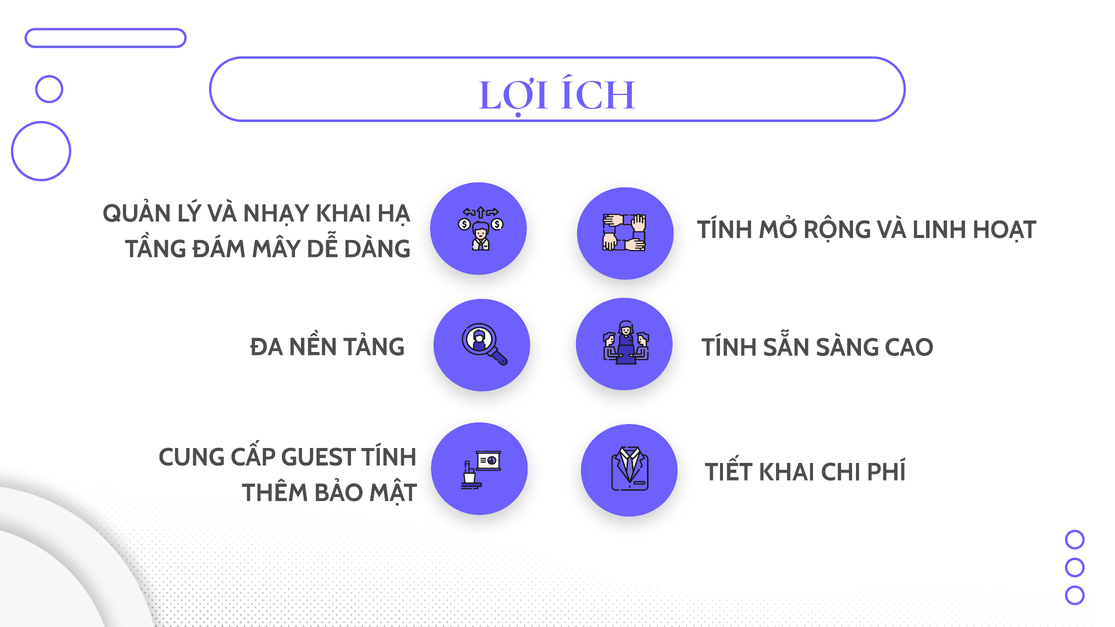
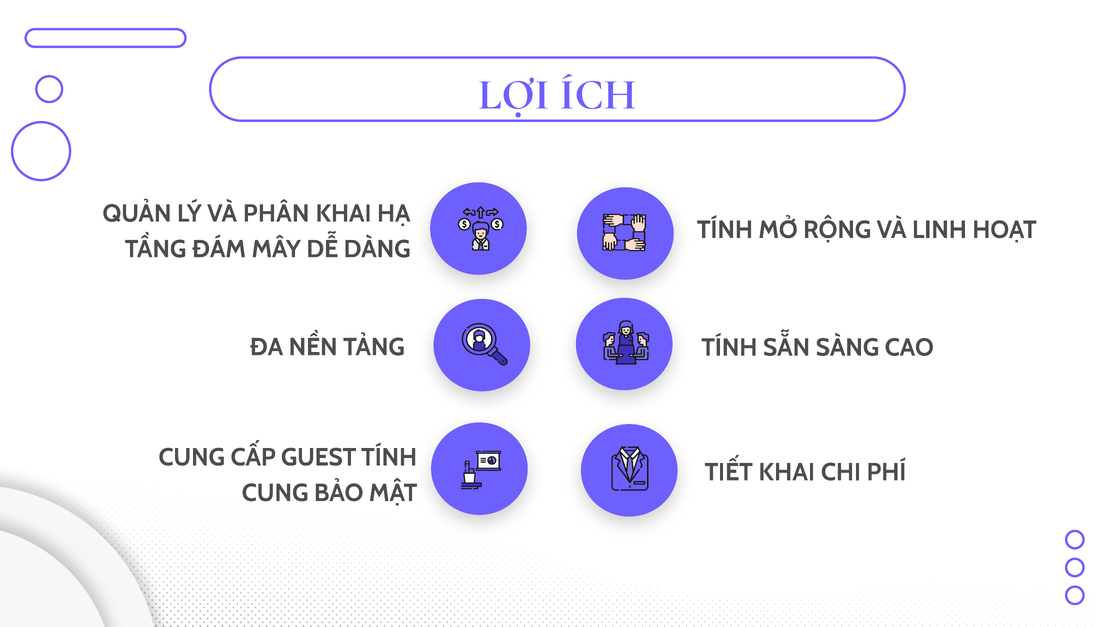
NHẠY: NHẠY -> PHÂN (276, 214)
THÊM: THÊM -> CUNG (275, 493)
